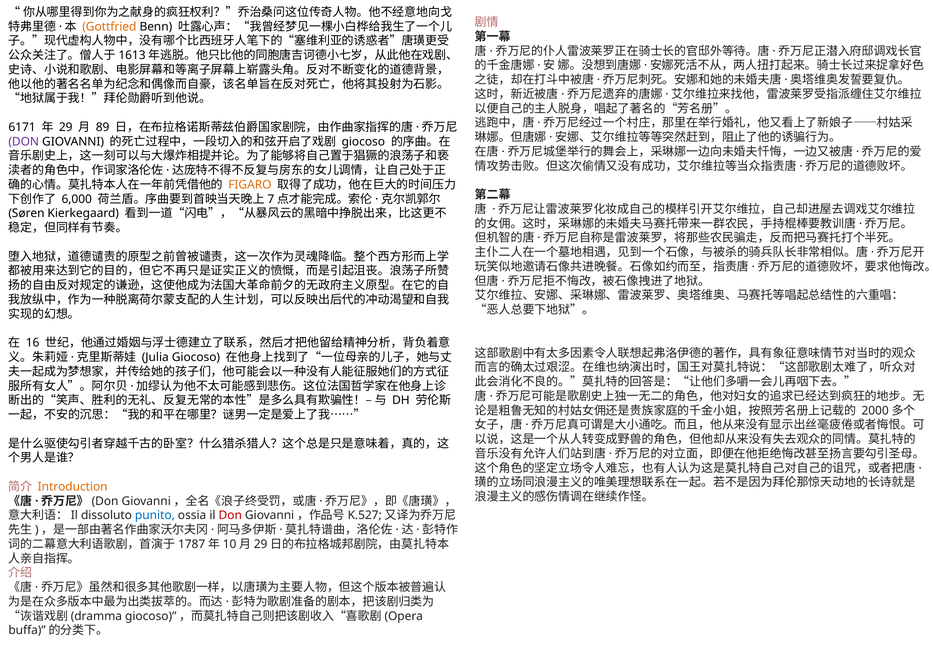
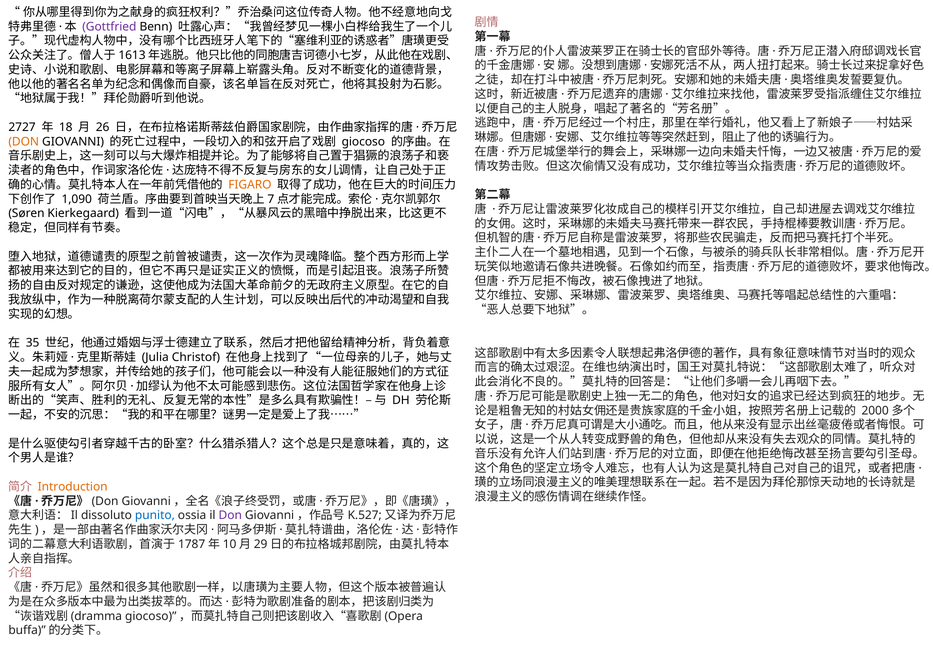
Gottfried colour: orange -> purple (109, 27)
6171: 6171 -> 2727 (22, 127)
29: 29 -> 18 (66, 127)
89: 89 -> 26 (103, 127)
DON colour: purple -> orange (24, 142)
6,000: 6,000 -> 1,090 (77, 199)
16: 16 -> 35 (33, 343)
Julia Giocoso: Giocoso -> Christof (196, 357)
Don colour: red -> purple (230, 515)
